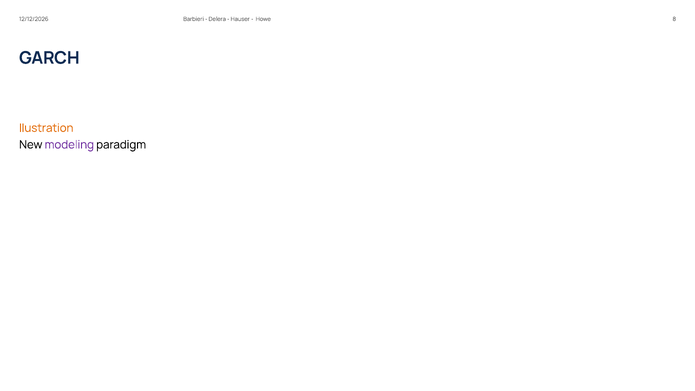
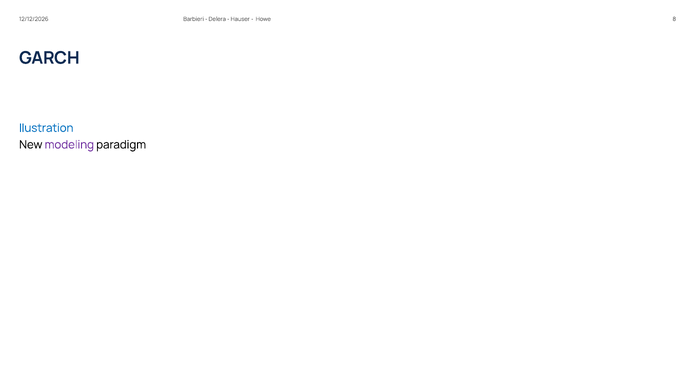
Ilustration colour: orange -> blue (46, 128)
